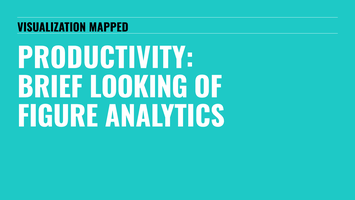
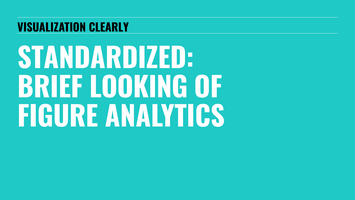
MAPPED: MAPPED -> CLEARLY (109, 28)
PRODUCTIVITY: PRODUCTIVITY -> STANDARDIZED (106, 59)
